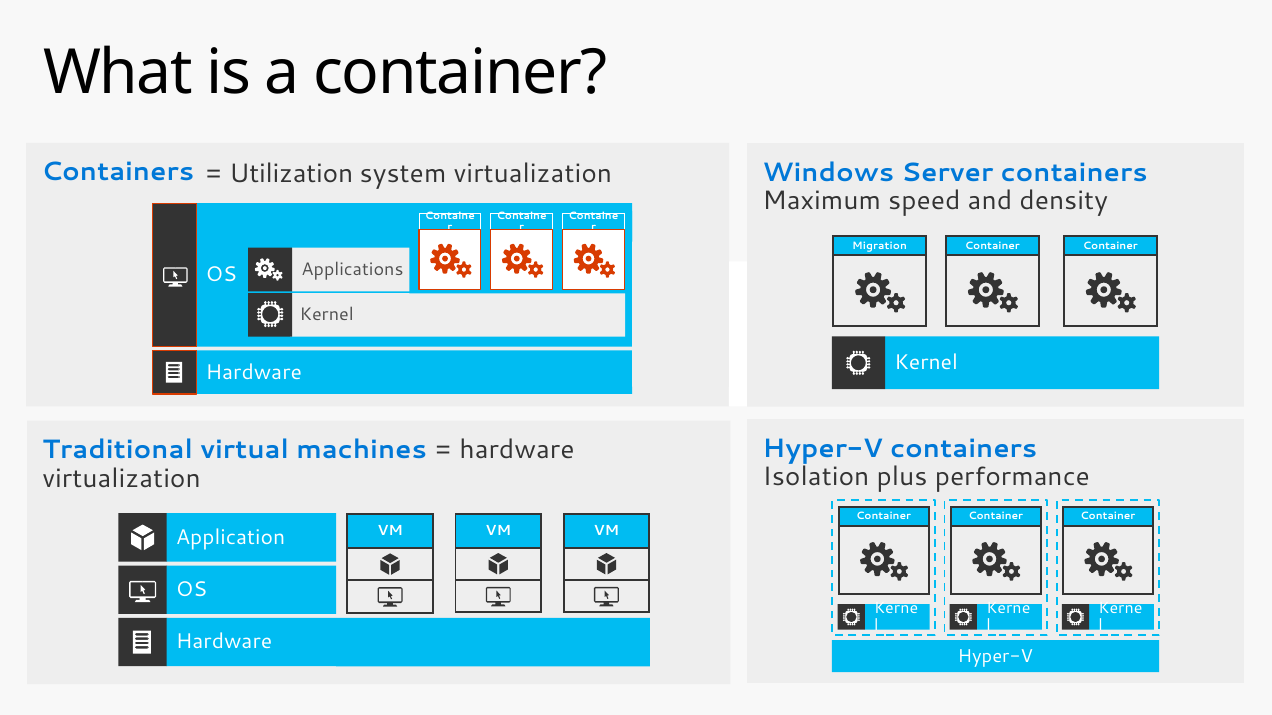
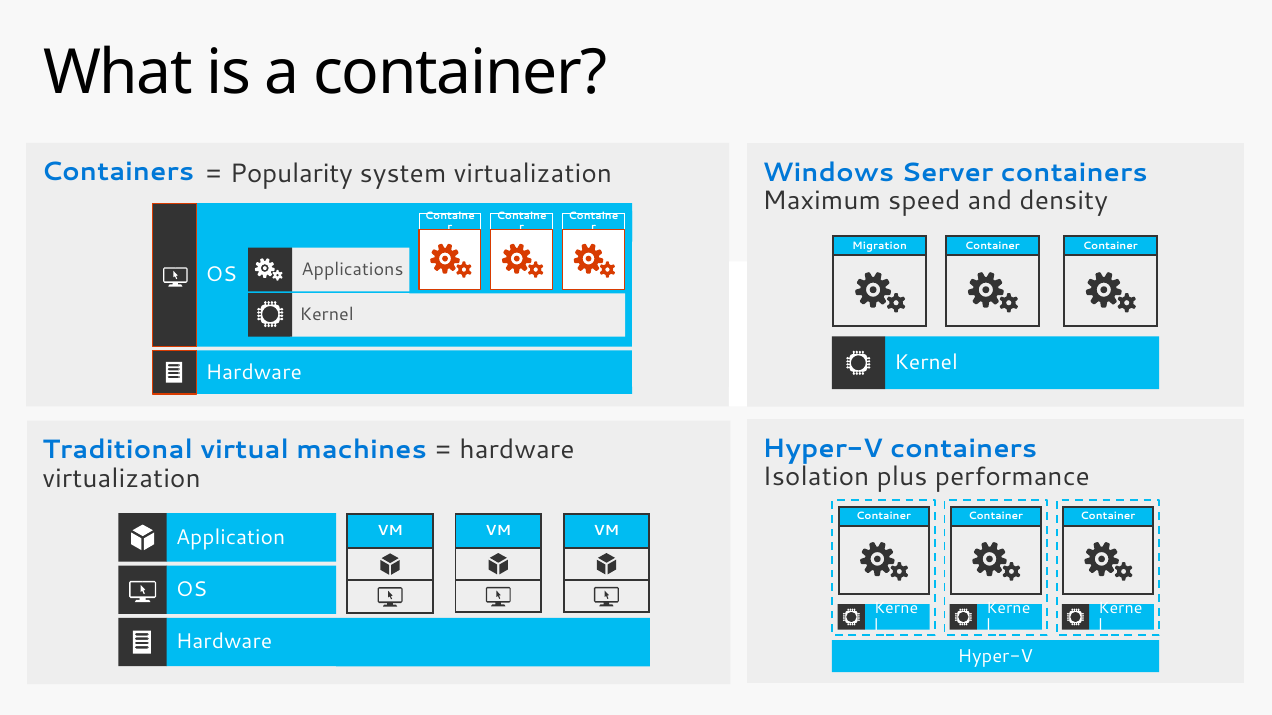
Utilization: Utilization -> Popularity (291, 174)
